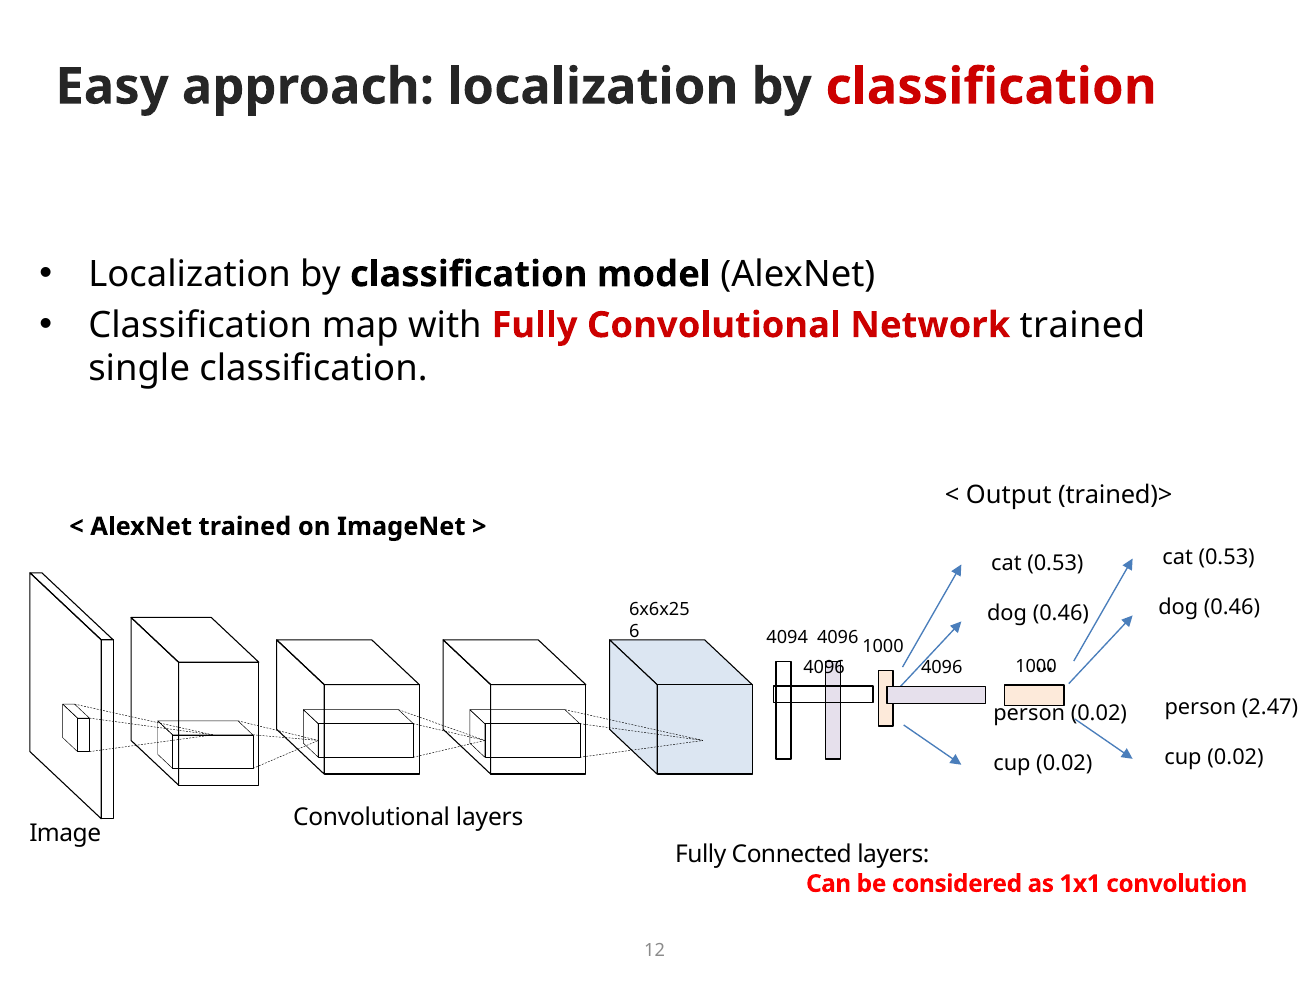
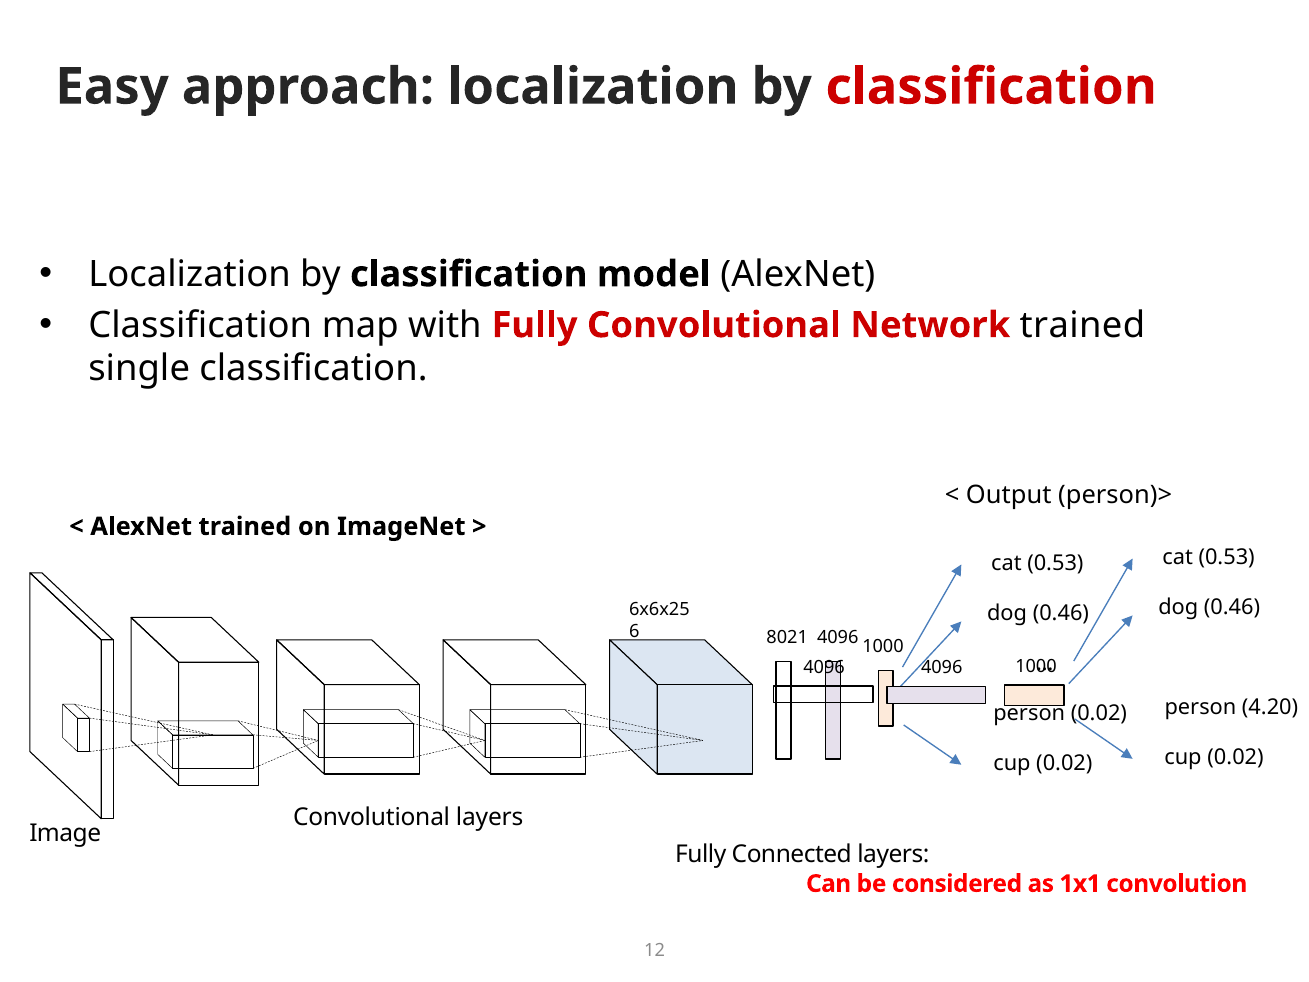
trained)>: trained)> -> person)> (1115, 495)
4094: 4094 -> 8021 (787, 637)
2.47: 2.47 -> 4.20 (1270, 707)
